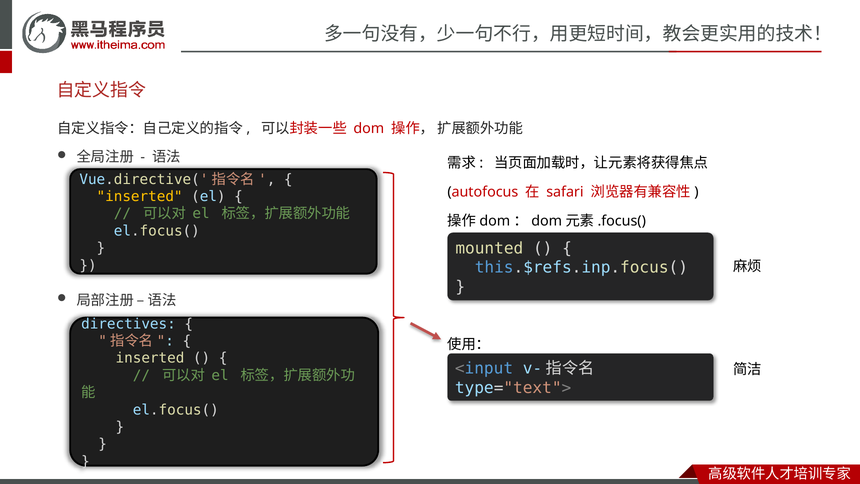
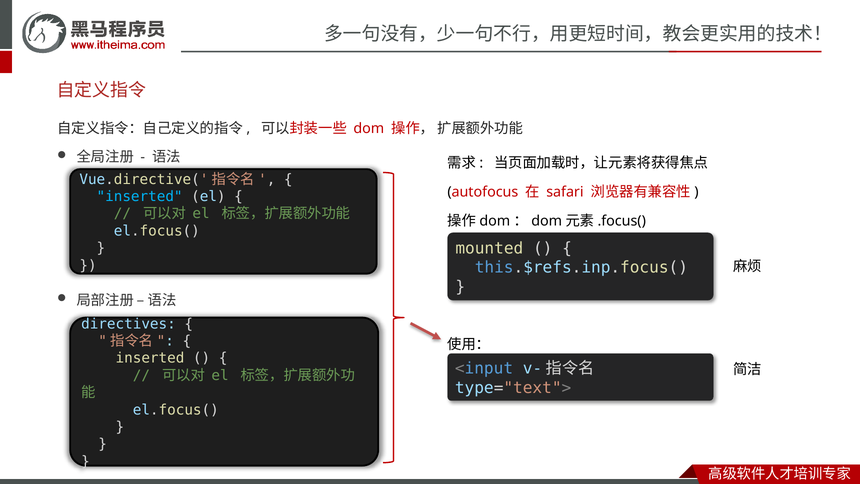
inserted colour: yellow -> light blue (140, 196)
